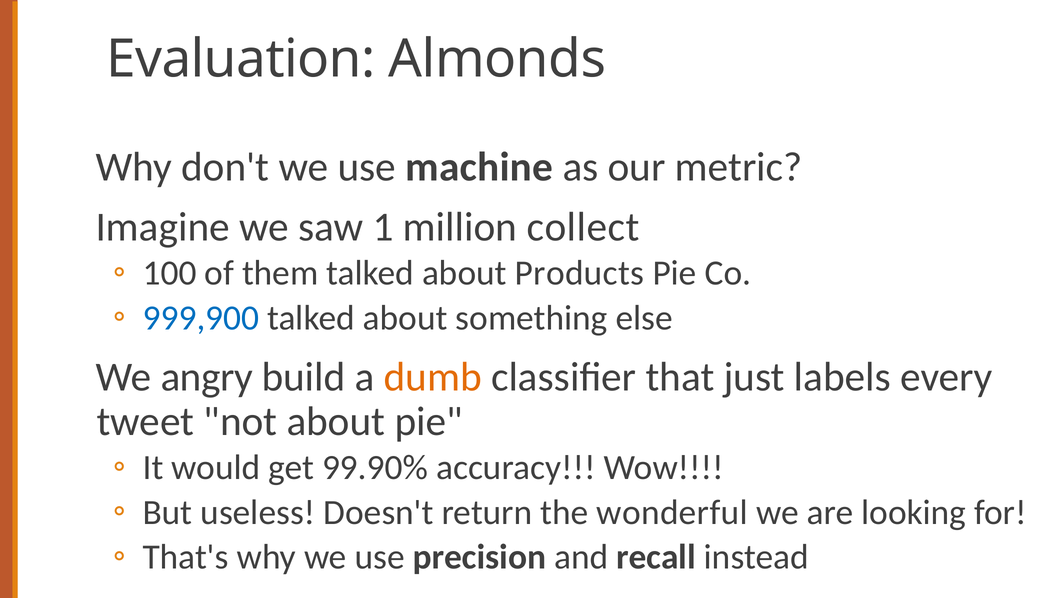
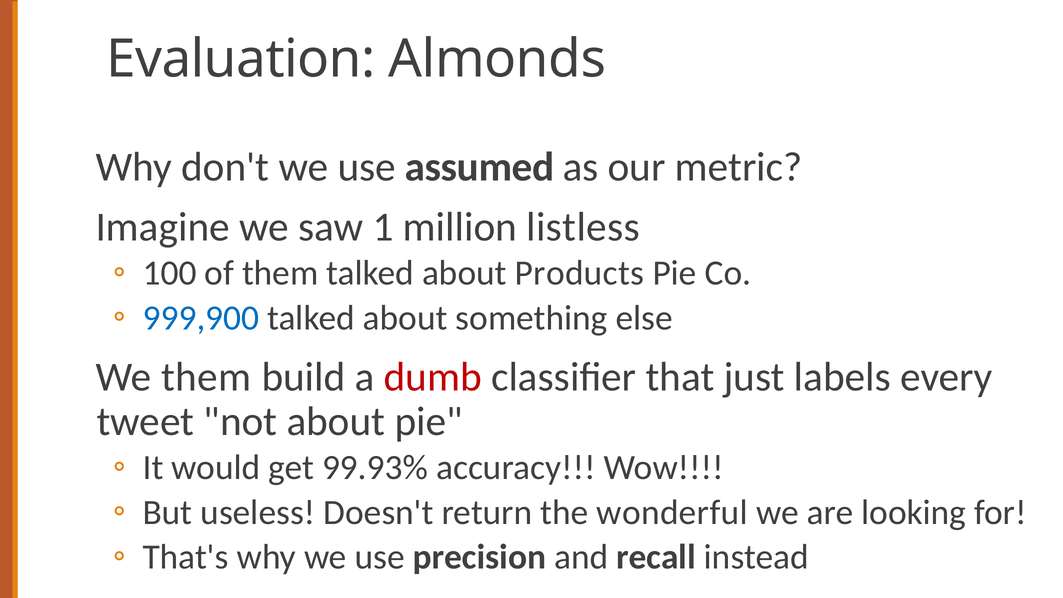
machine: machine -> assumed (480, 167)
collect: collect -> listless (583, 227)
We angry: angry -> them (206, 377)
dumb colour: orange -> red (433, 377)
99.90%: 99.90% -> 99.93% (375, 467)
